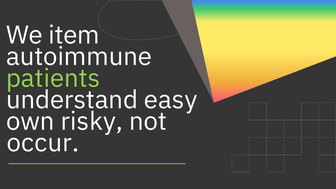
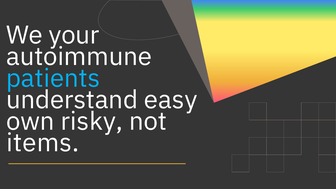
item: item -> your (74, 35)
patients colour: light green -> light blue (53, 78)
occur: occur -> items (43, 143)
